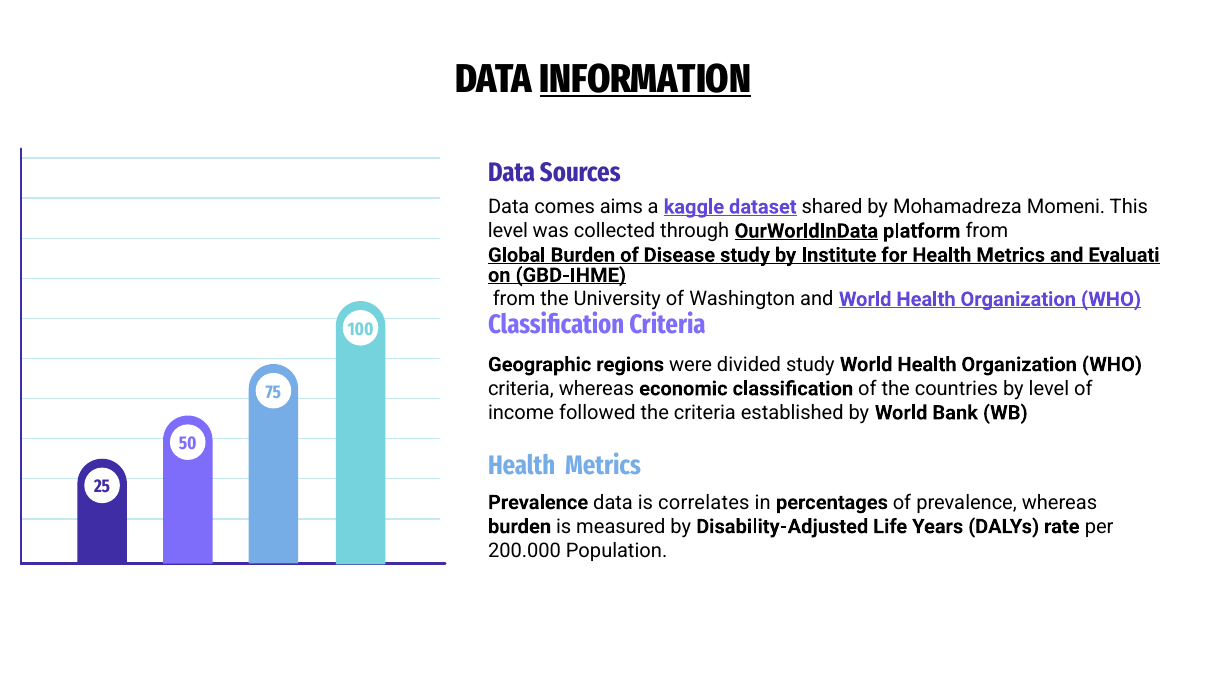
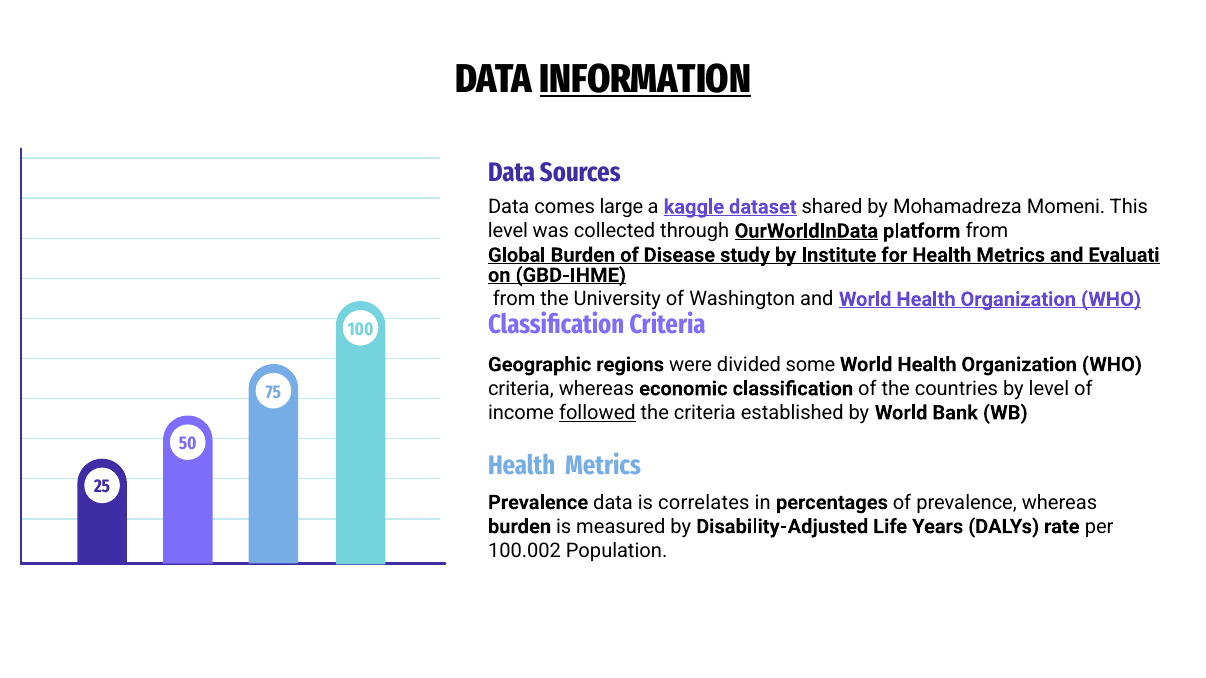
aims: aims -> large (621, 207)
divided study: study -> some (810, 365)
followed underline: none -> present (597, 413)
200.000: 200.000 -> 100.002 (524, 551)
